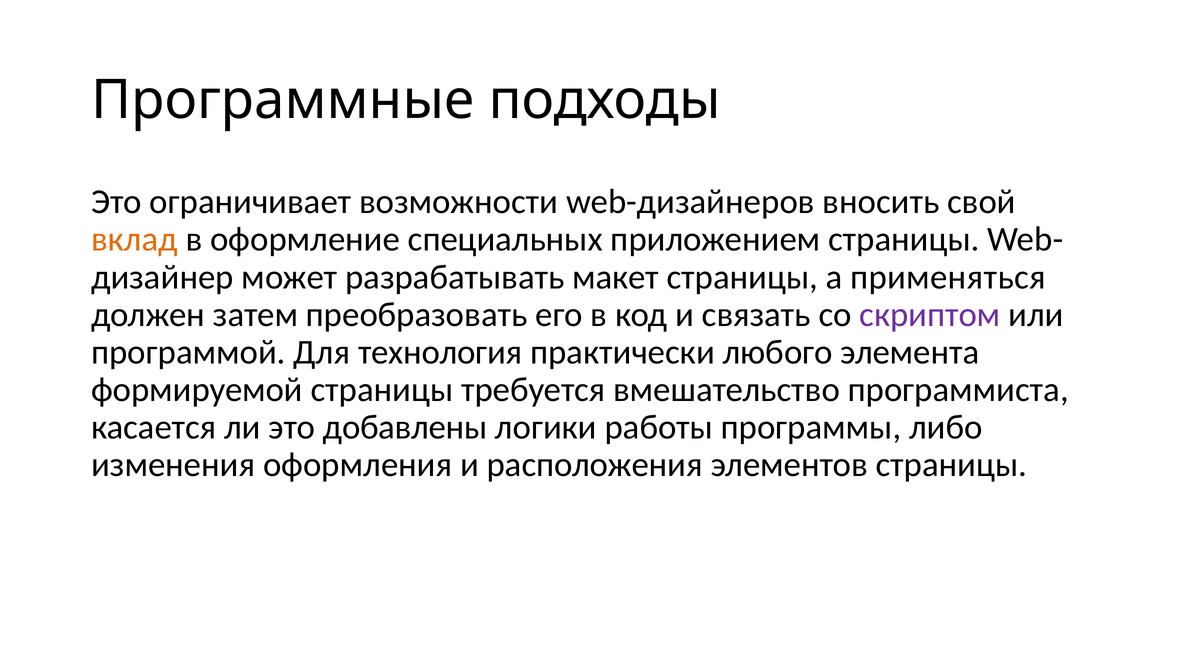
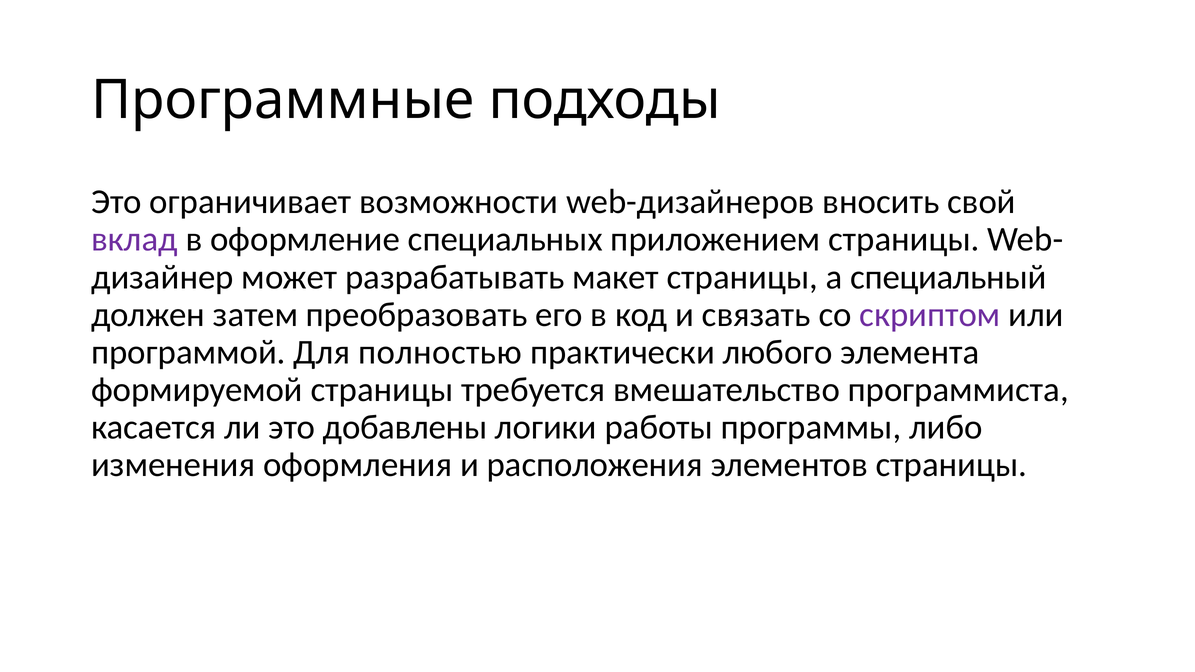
вклад colour: orange -> purple (134, 240)
применяться: применяться -> специальный (948, 277)
технология: технология -> полностью (440, 352)
